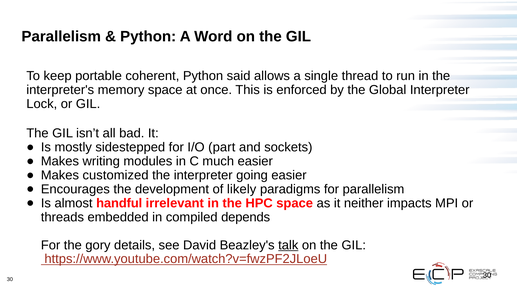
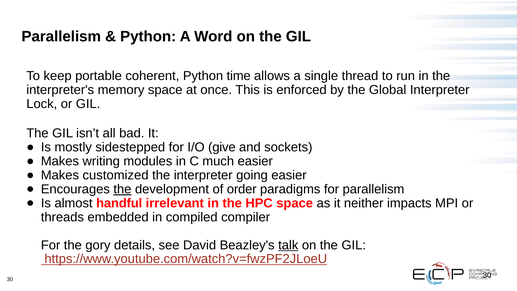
said: said -> time (239, 76)
part: part -> give (222, 147)
the underline: none -> present (122, 189)
likely: likely -> order (242, 189)
depends: depends -> compiler (246, 217)
